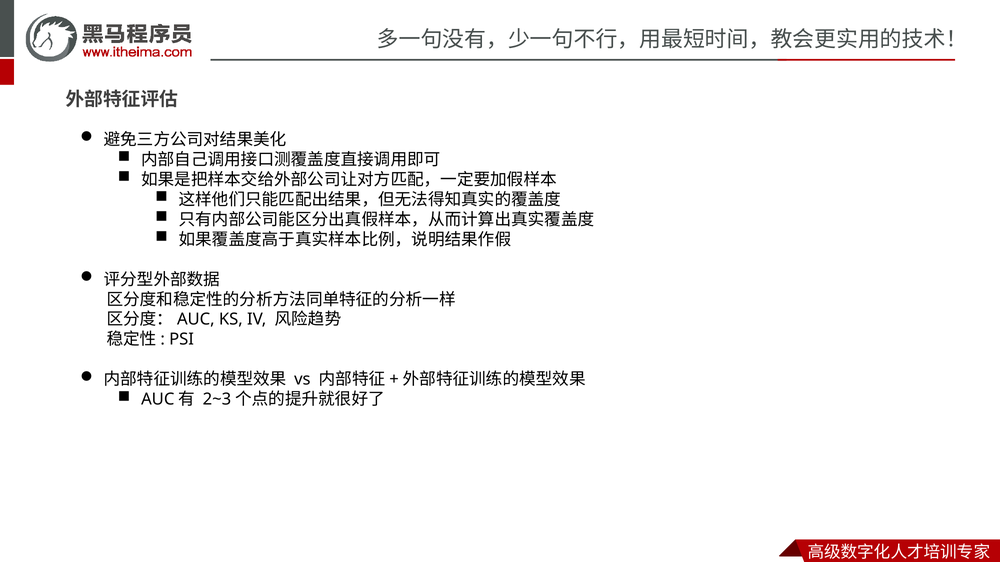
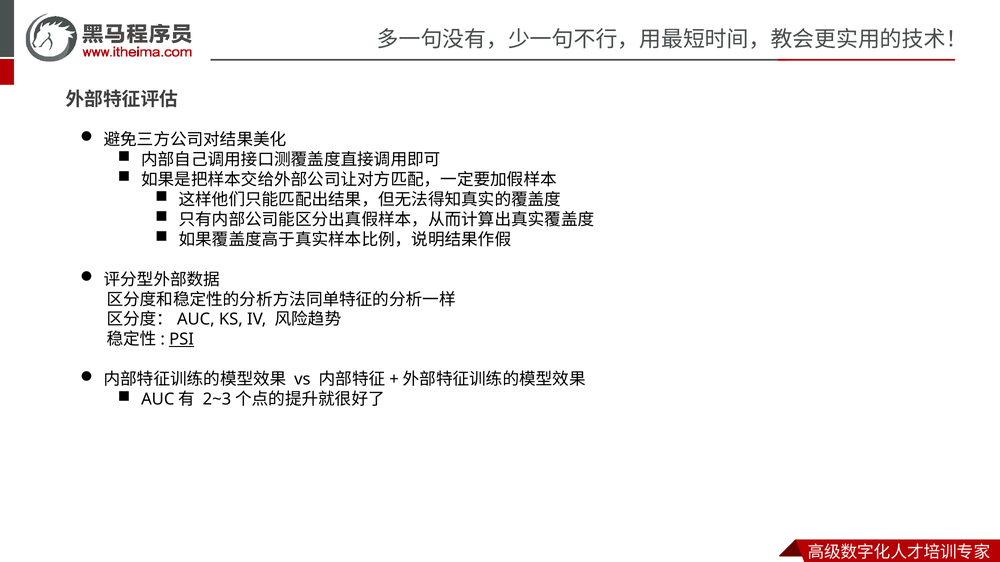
PSI underline: none -> present (182, 340)
